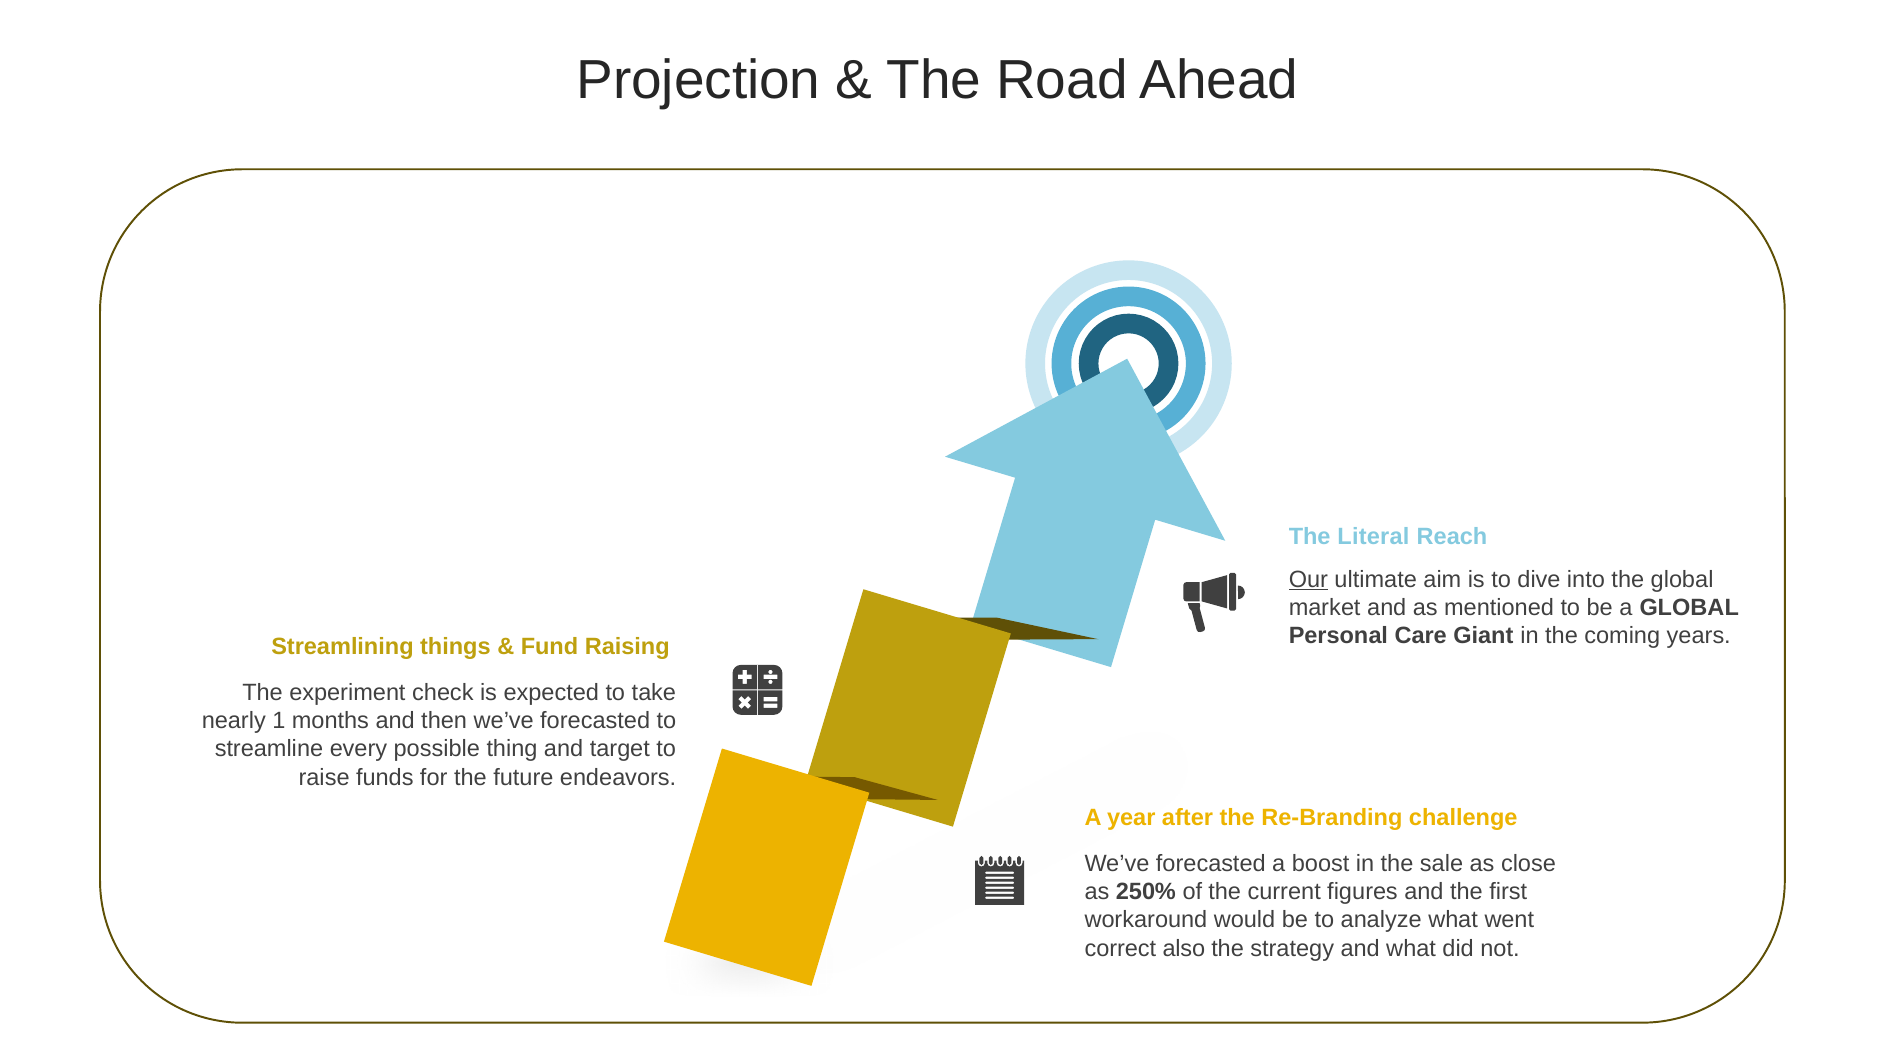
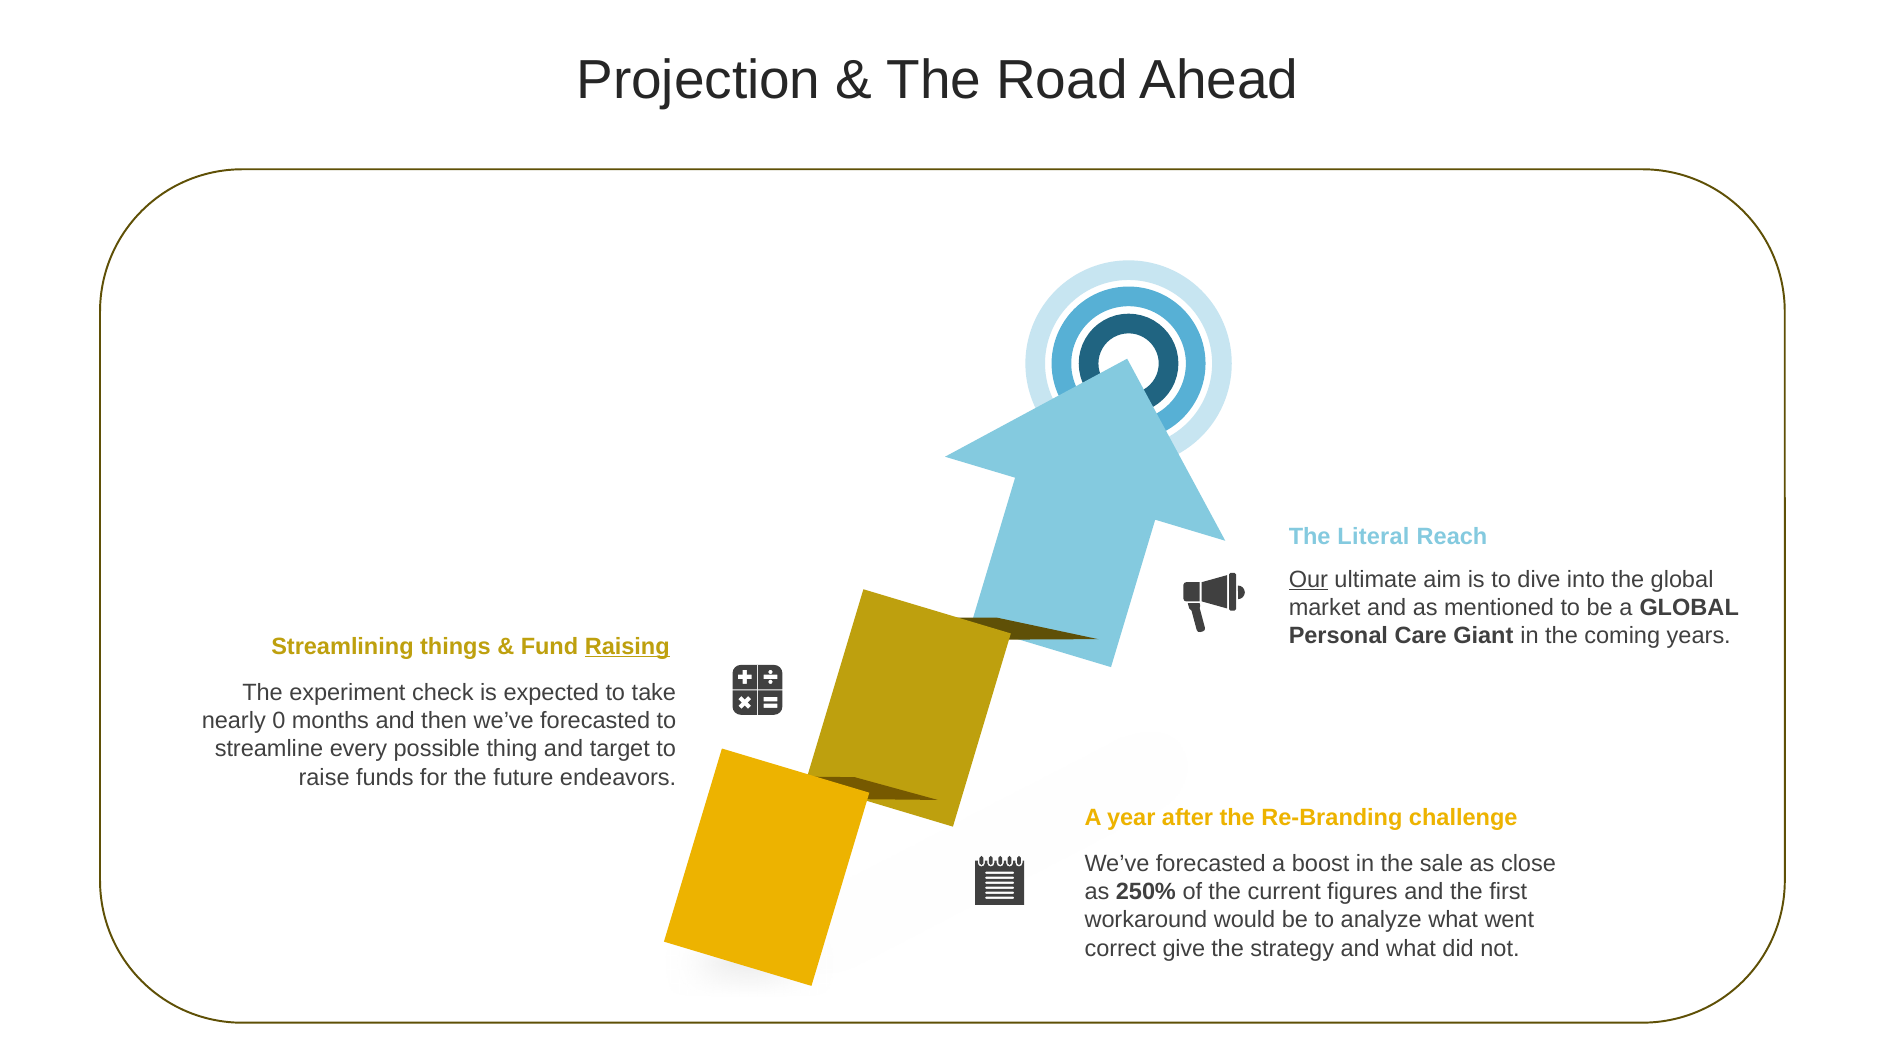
Raising underline: none -> present (627, 647)
1: 1 -> 0 (279, 721)
also: also -> give (1184, 949)
